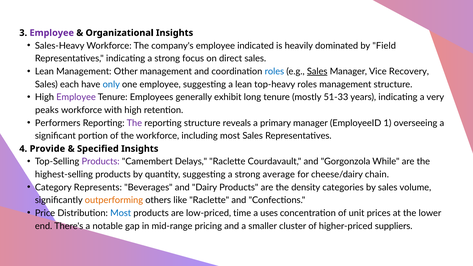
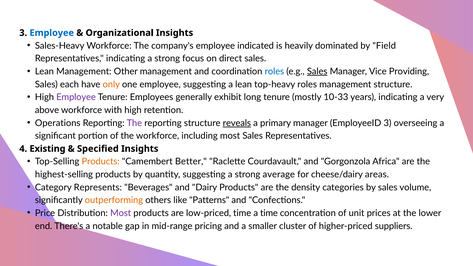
Employee colour: purple -> blue (52, 33)
Recovery: Recovery -> Providing (409, 71)
only colour: blue -> orange (111, 84)
51-33: 51-33 -> 10-33 (336, 97)
peaks: peaks -> above (47, 110)
Performers: Performers -> Operations (58, 123)
reveals underline: none -> present (237, 123)
EmployeeID 1: 1 -> 3 (387, 123)
Provide: Provide -> Existing (47, 149)
Products colour: purple -> orange (101, 162)
Delays: Delays -> Better (191, 162)
While: While -> Africa (386, 162)
chain: chain -> areas (377, 175)
like Raclette: Raclette -> Patterns (209, 200)
Most colour: blue -> purple (121, 213)
a uses: uses -> time (269, 213)
